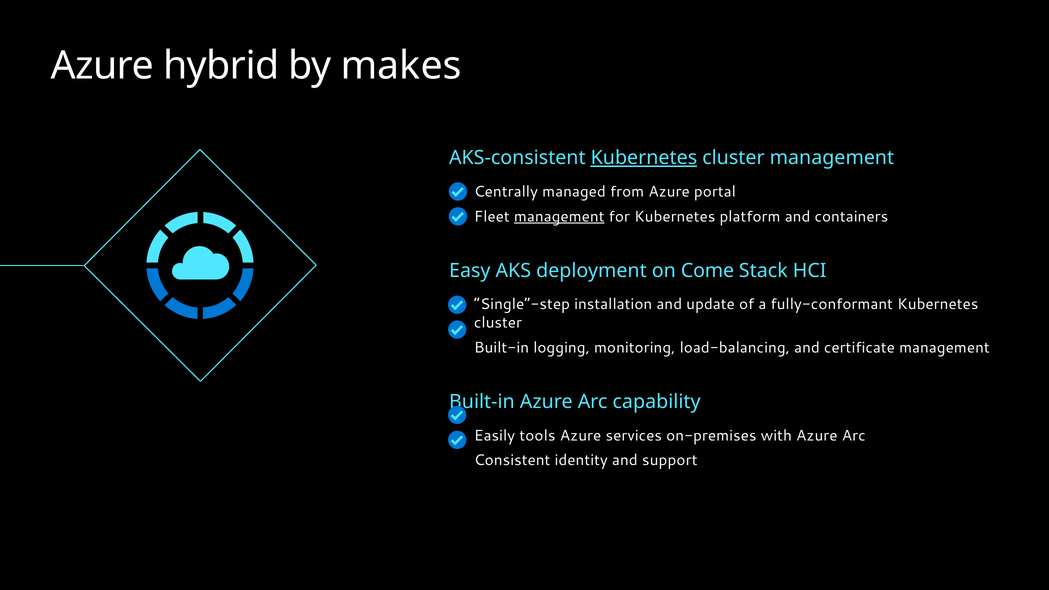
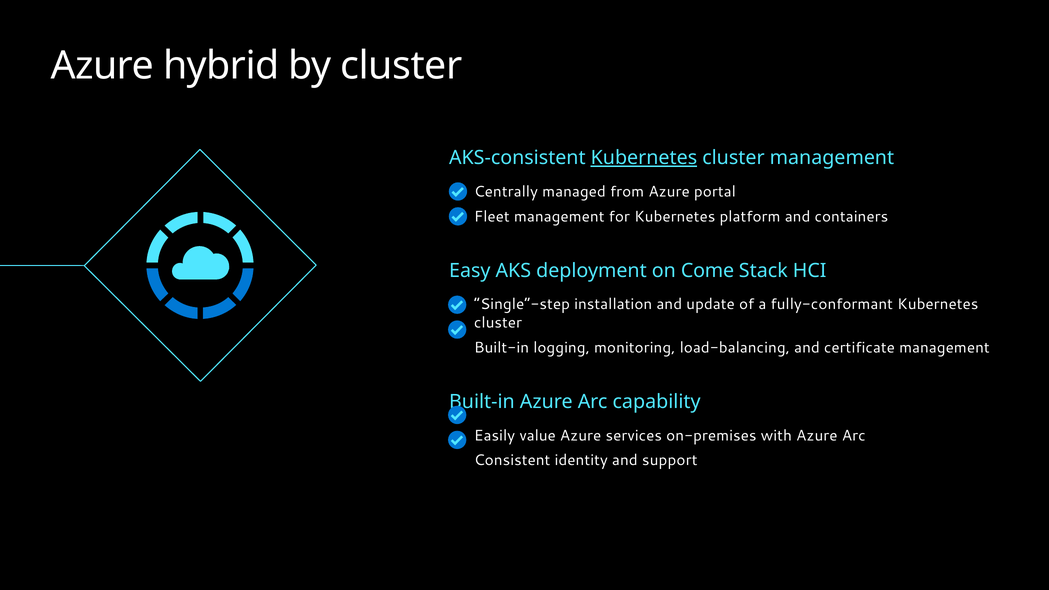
by makes: makes -> cluster (401, 66)
management underline: present -> none (559, 217)
tools: tools -> value (538, 436)
